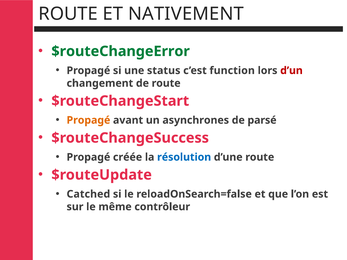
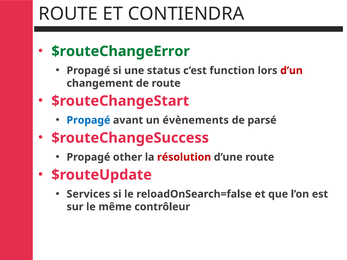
NATIVEMENT: NATIVEMENT -> CONTIENDRA (186, 14)
Propagé colour: orange -> blue (88, 120)
asynchrones: asynchrones -> évènements (196, 120)
créée: créée -> other (128, 157)
résolution colour: blue -> red (184, 157)
Catched: Catched -> Services (88, 194)
